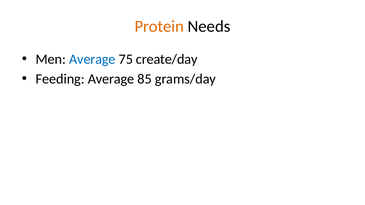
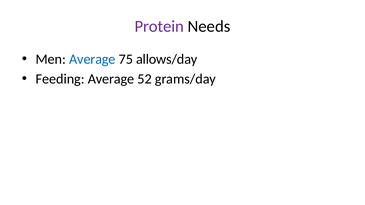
Protein colour: orange -> purple (159, 26)
create/day: create/day -> allows/day (167, 59)
85: 85 -> 52 (145, 79)
